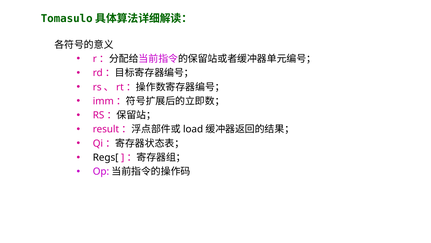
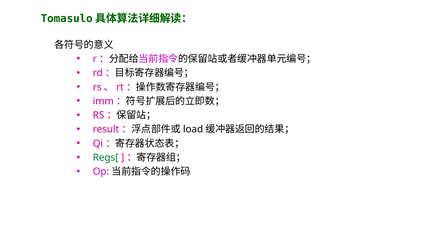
Regs[ colour: black -> green (106, 157)
